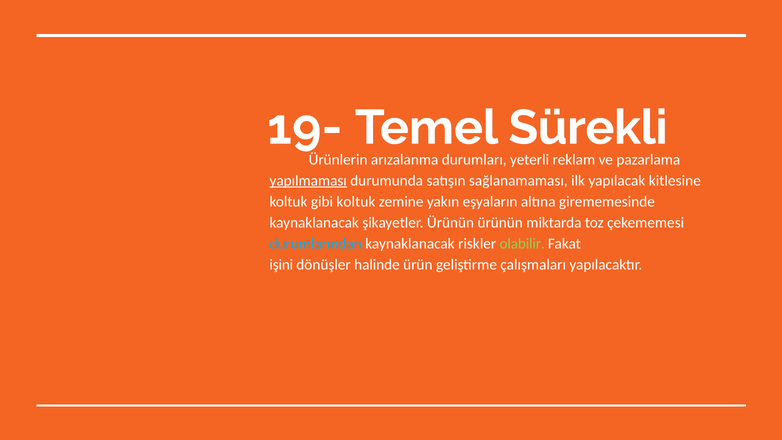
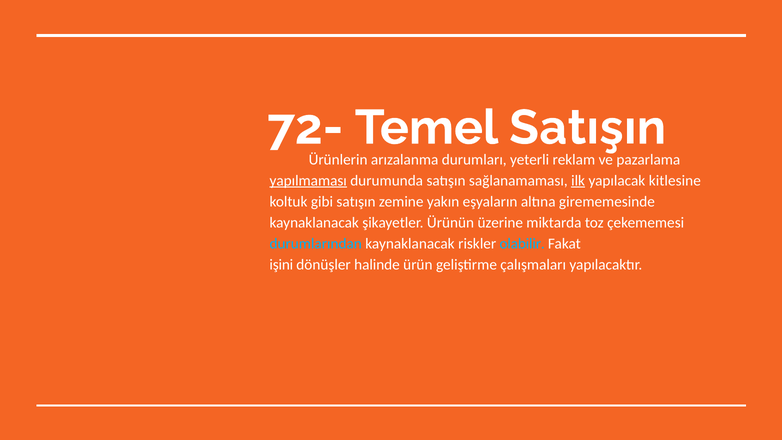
19-: 19- -> 72- (305, 127)
Temel Sürekli: Sürekli -> Satışın (588, 128)
ilk underline: none -> present (578, 181)
gibi koltuk: koltuk -> satışın (356, 202)
Ürünün ürünün: ürünün -> üzerine (500, 223)
olabilir colour: light green -> light blue (522, 244)
